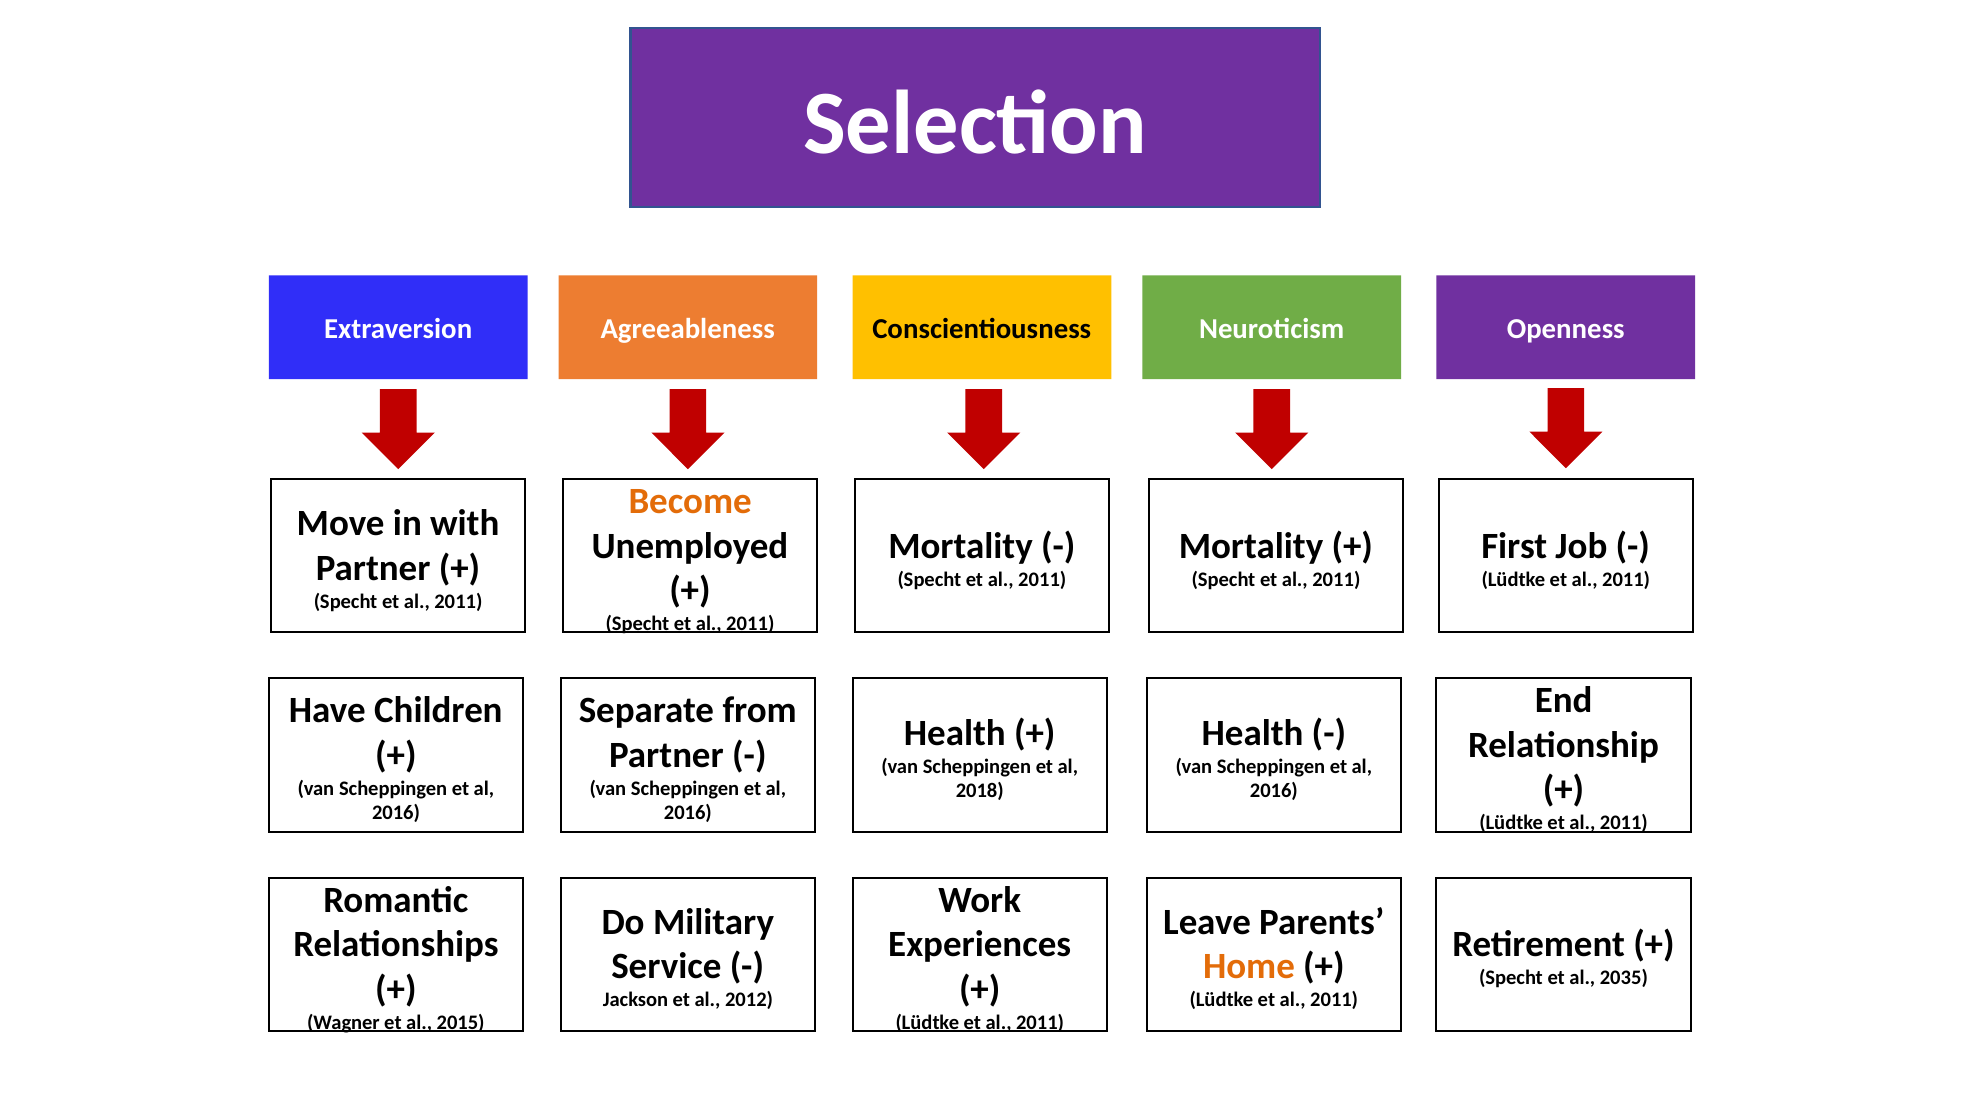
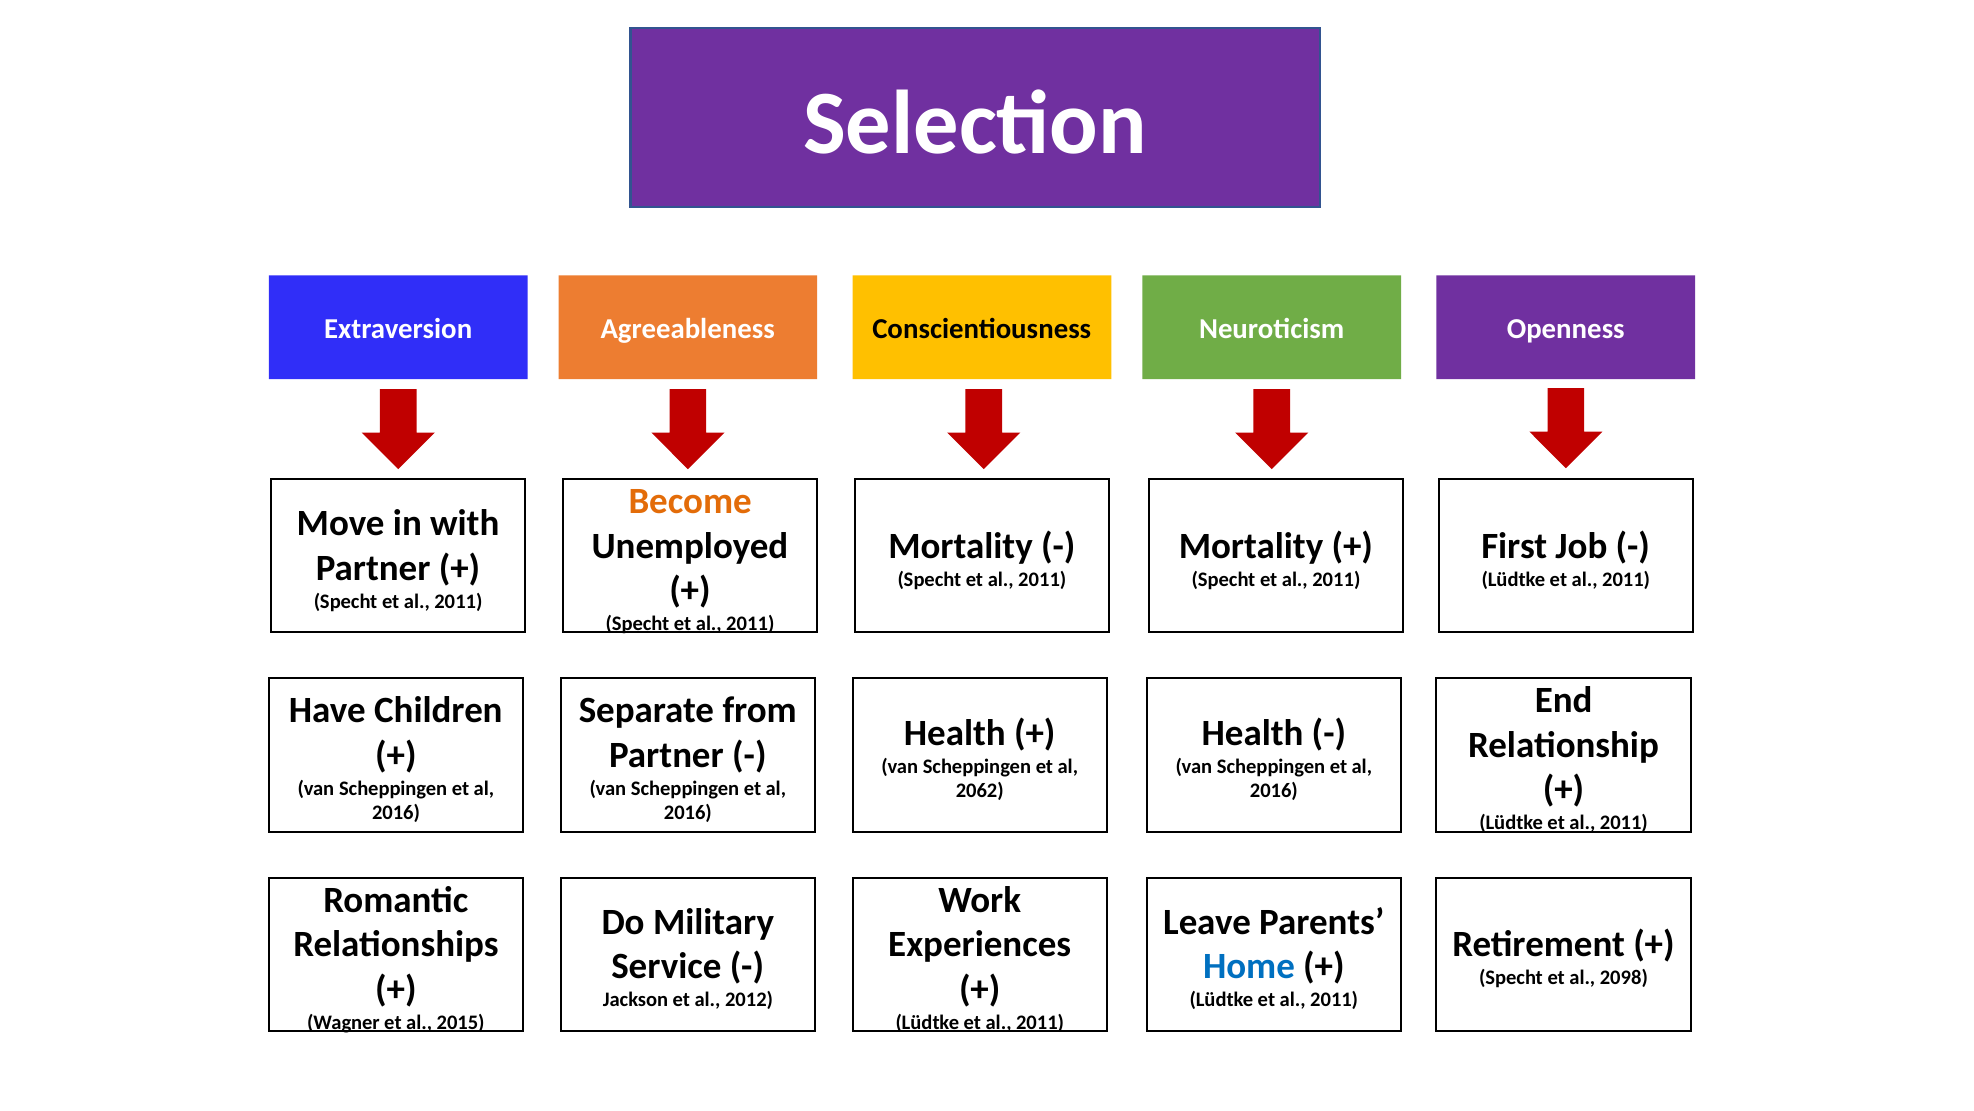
2018: 2018 -> 2062 (980, 791)
Home colour: orange -> blue (1249, 966)
2035: 2035 -> 2098 (1624, 977)
